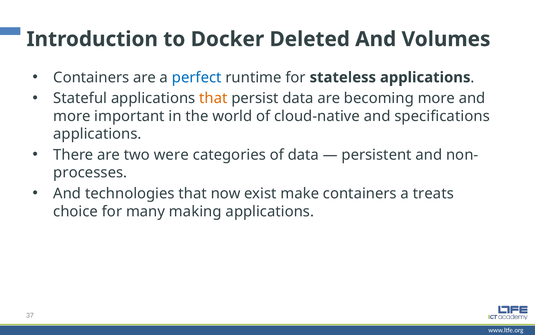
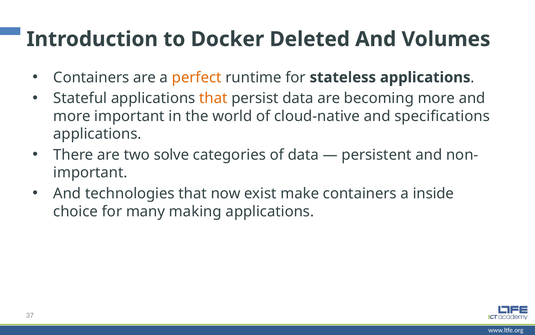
perfect colour: blue -> orange (197, 77)
were: were -> solve (171, 155)
processes: processes -> important (90, 172)
treats: treats -> inside (433, 193)
